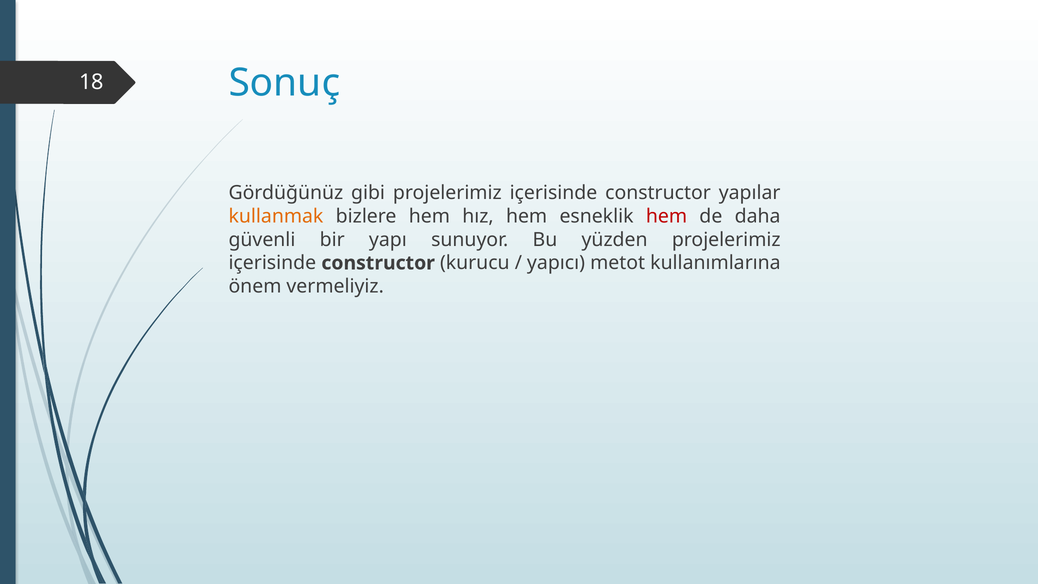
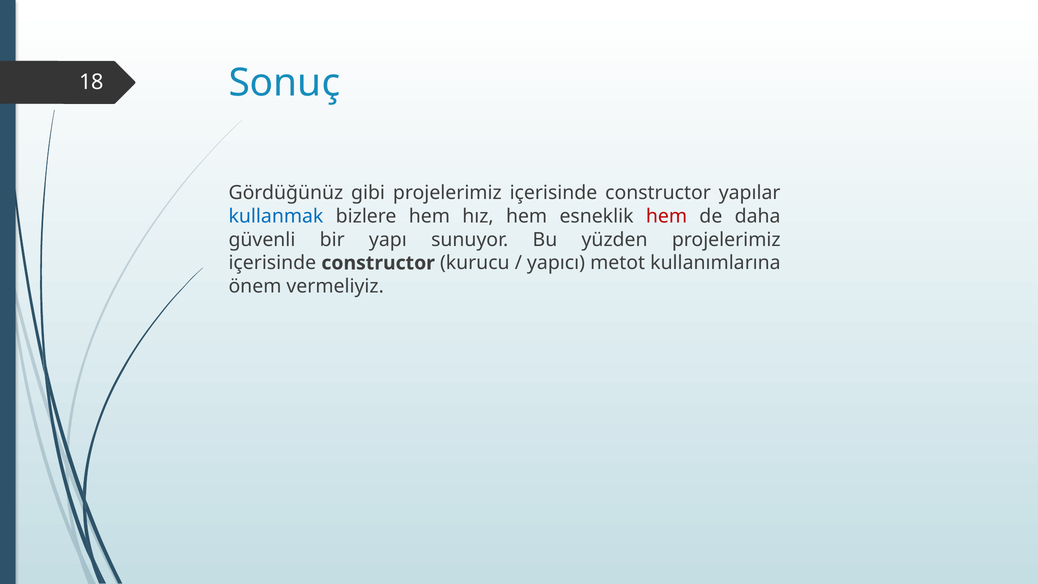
kullanmak colour: orange -> blue (276, 216)
